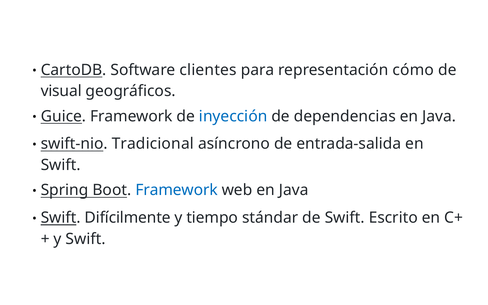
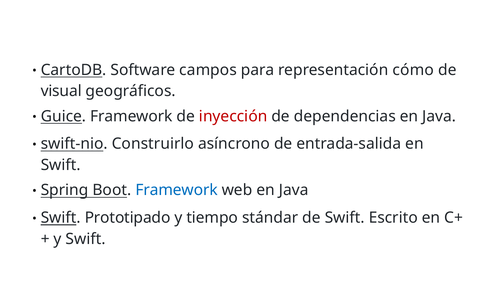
clientes: clientes -> campos (208, 70)
inyección colour: blue -> red (233, 116)
Tradicional: Tradicional -> Construirlo (153, 144)
Difícilmente: Difícilmente -> Prototipado (128, 218)
